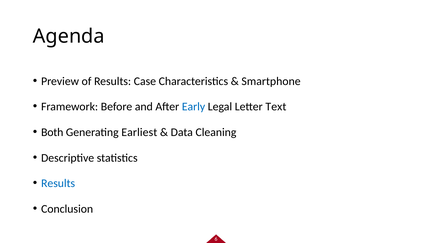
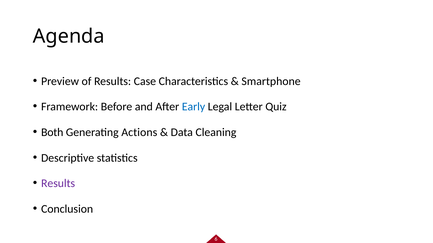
Text: Text -> Quiz (276, 107)
Earliest: Earliest -> Actions (139, 133)
Results colour: blue -> purple (58, 184)
